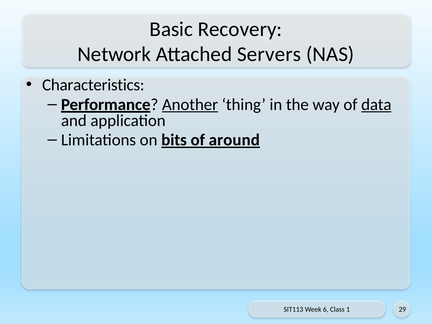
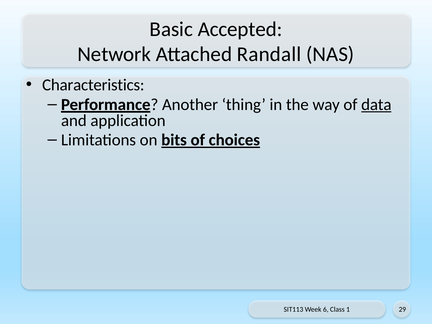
Recovery: Recovery -> Accepted (240, 29)
Servers: Servers -> Randall (269, 54)
Another underline: present -> none (190, 105)
around: around -> choices (234, 140)
